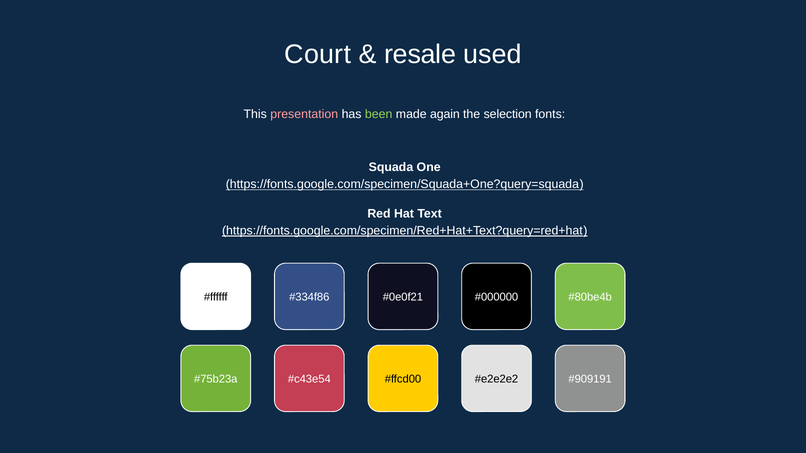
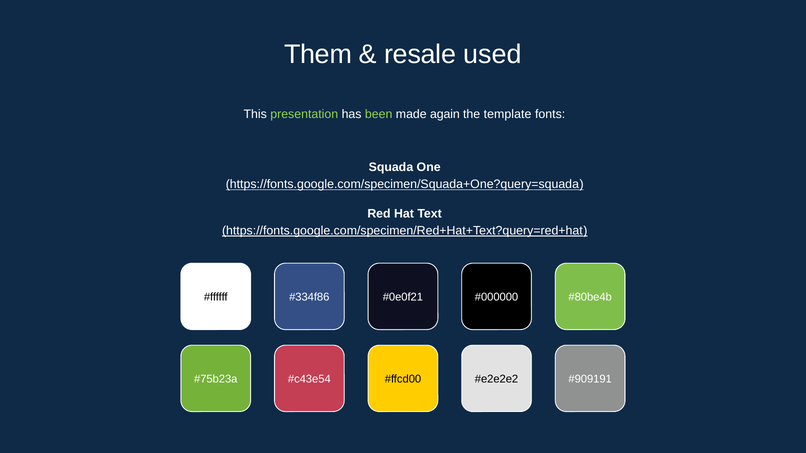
Court: Court -> Them (318, 55)
presentation colour: pink -> light green (304, 114)
selection: selection -> template (508, 114)
